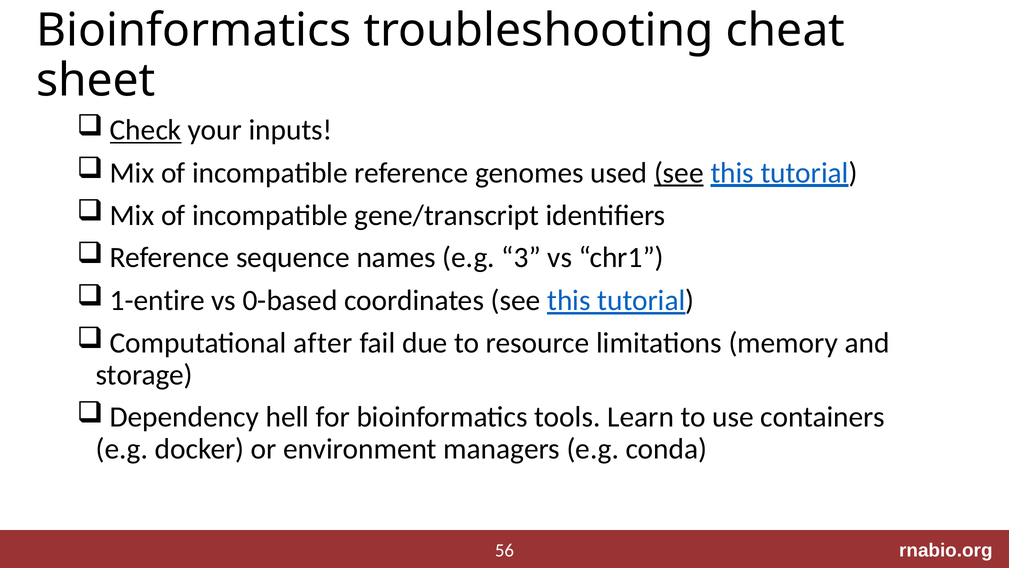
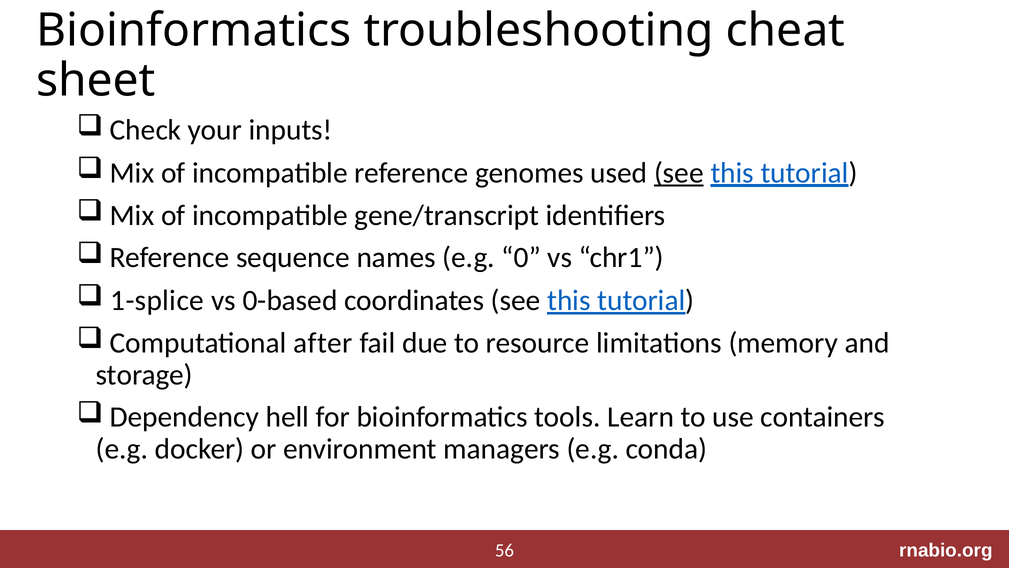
Check underline: present -> none (146, 130)
3: 3 -> 0 (521, 258)
1-entire: 1-entire -> 1-splice (157, 300)
